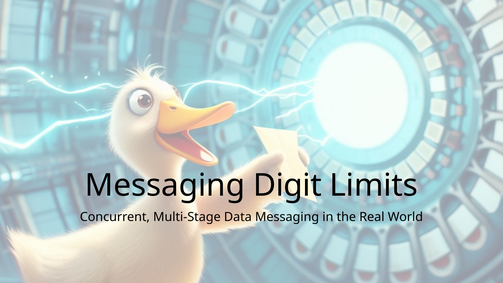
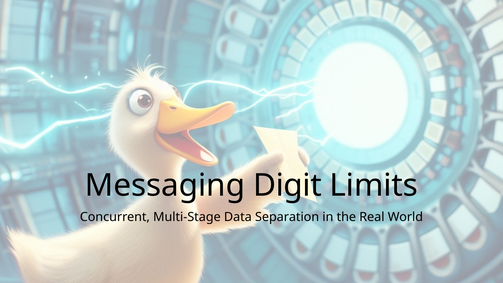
Data Messaging: Messaging -> Separation (287, 217)
